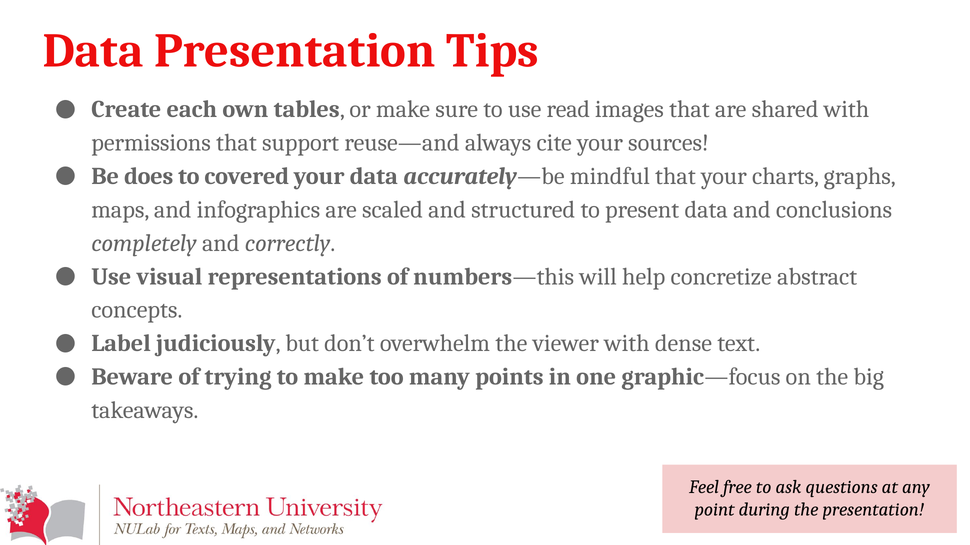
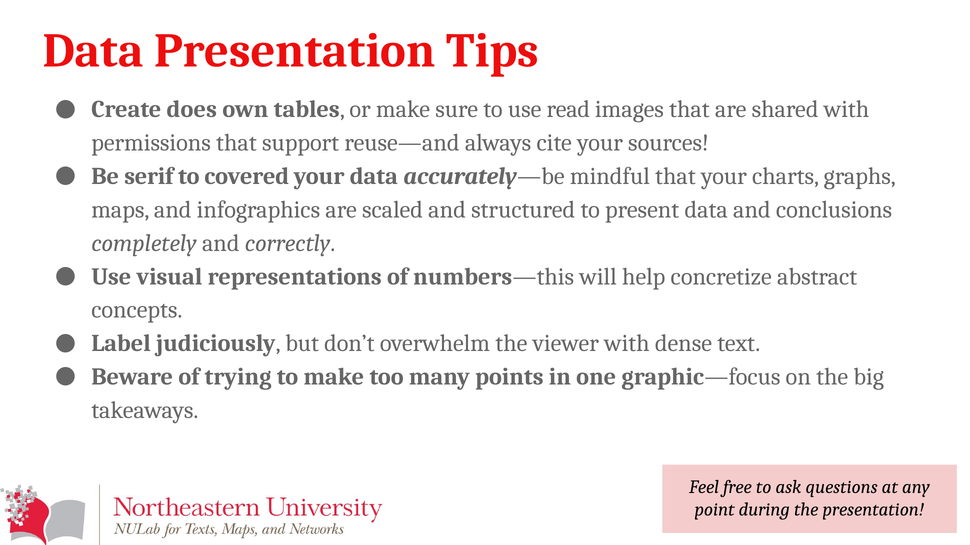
each: each -> does (192, 110)
does: does -> serif (149, 177)
